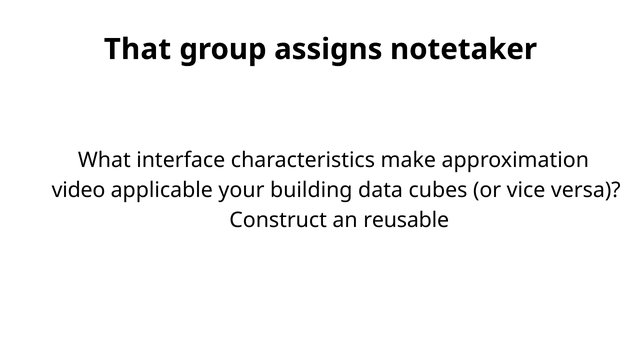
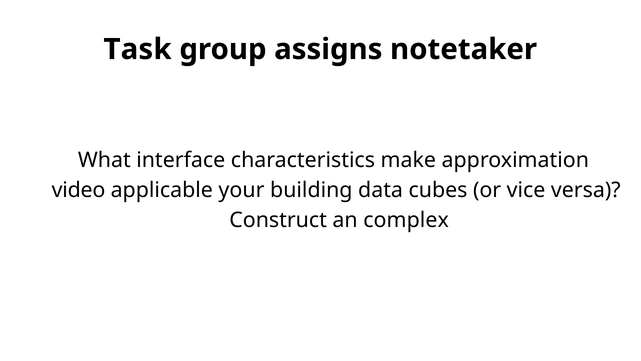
That: That -> Task (138, 49)
reusable: reusable -> complex (406, 220)
